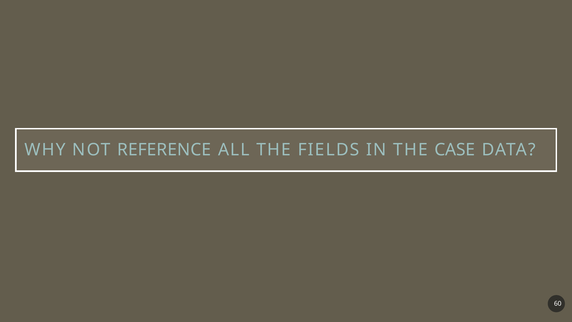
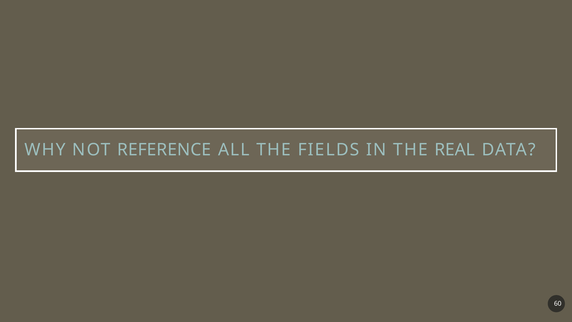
CASE: CASE -> REAL (455, 150)
